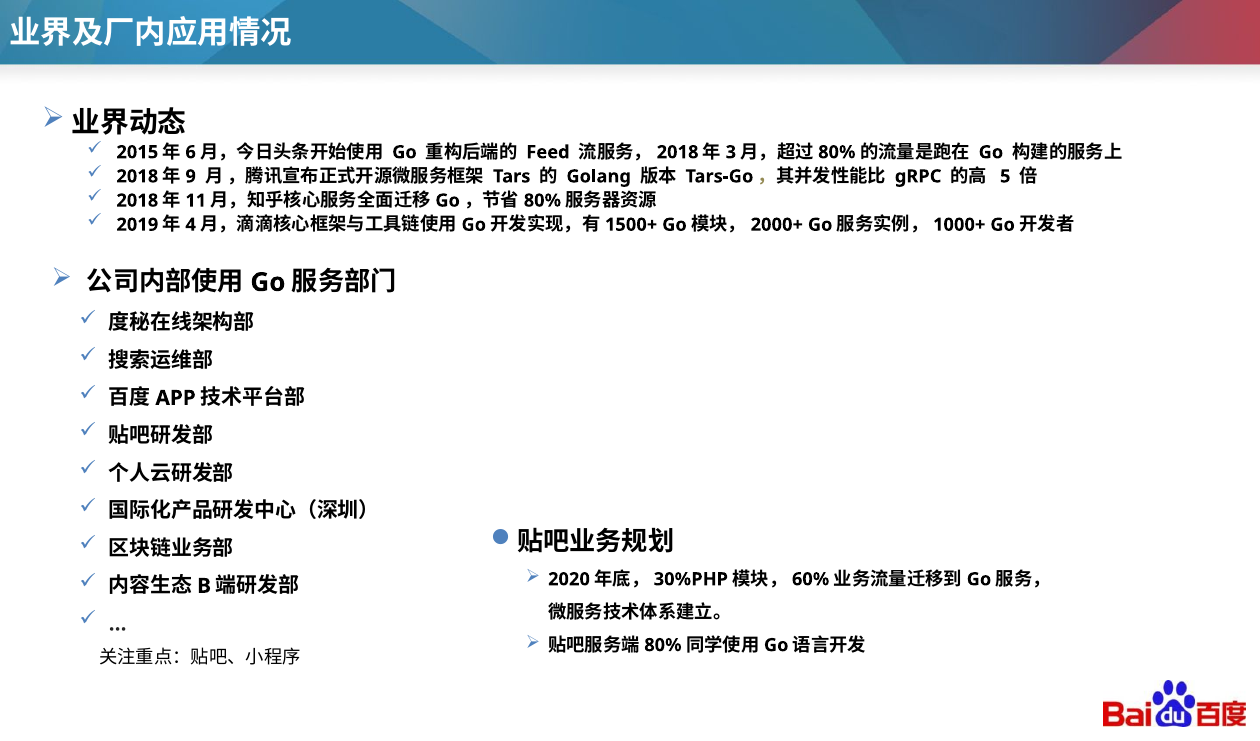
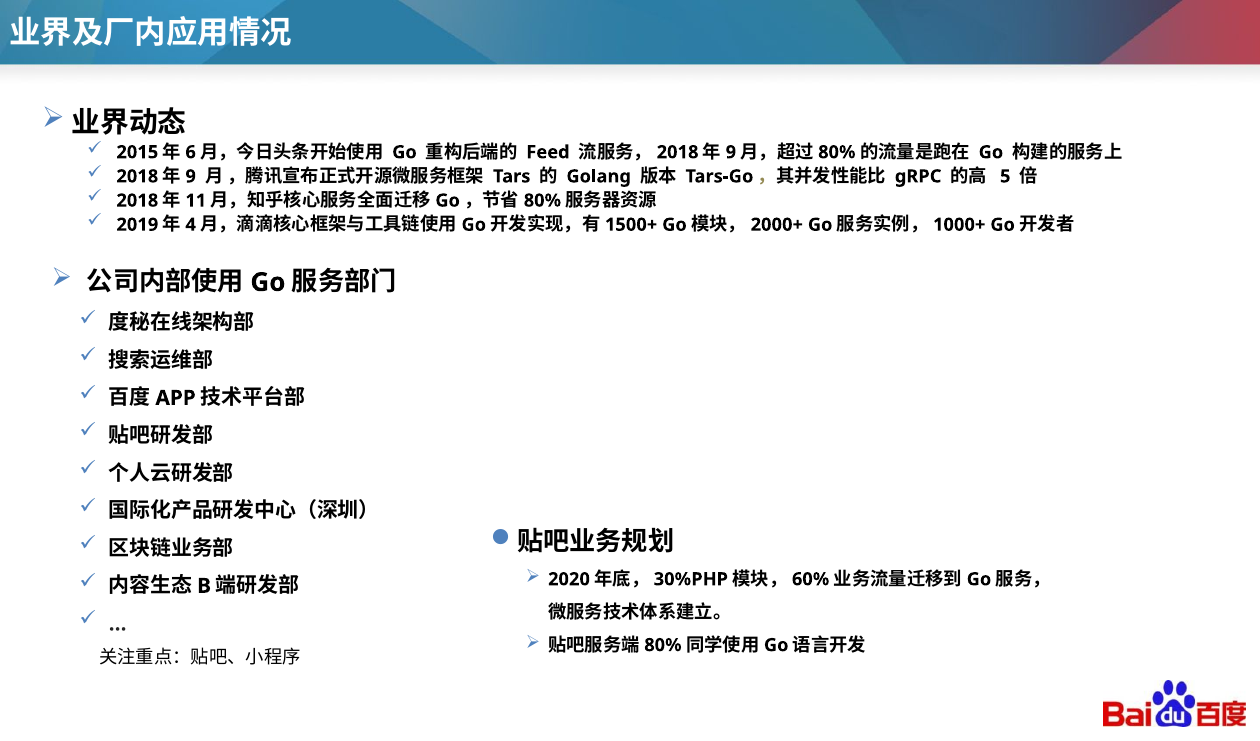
3: 3 -> 9 (731, 152)
